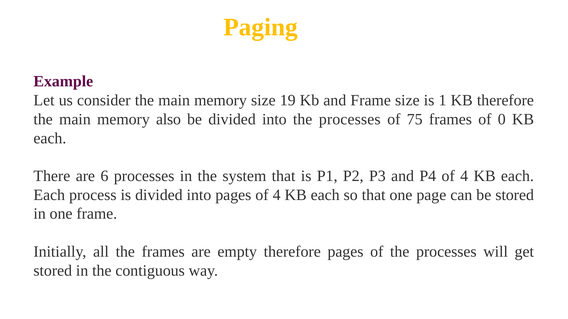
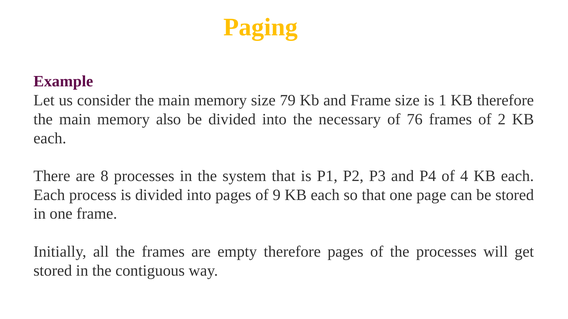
19: 19 -> 79 (288, 100)
into the processes: processes -> necessary (350, 119)
75: 75 -> 76 (415, 119)
0: 0 -> 2 (502, 119)
6: 6 -> 8 (104, 176)
pages of 4: 4 -> 9 (277, 195)
